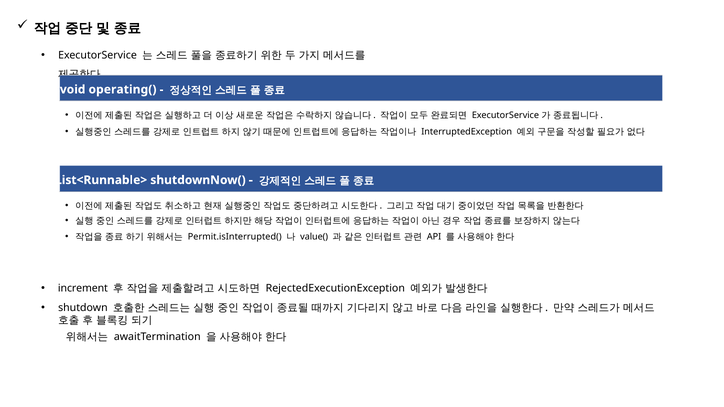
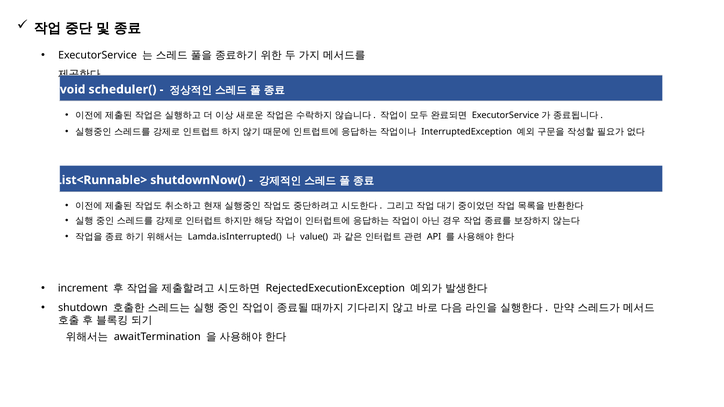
operating(: operating( -> scheduler( (122, 90)
Permit.isInterrupted(: Permit.isInterrupted( -> Lamda.isInterrupted( (235, 237)
